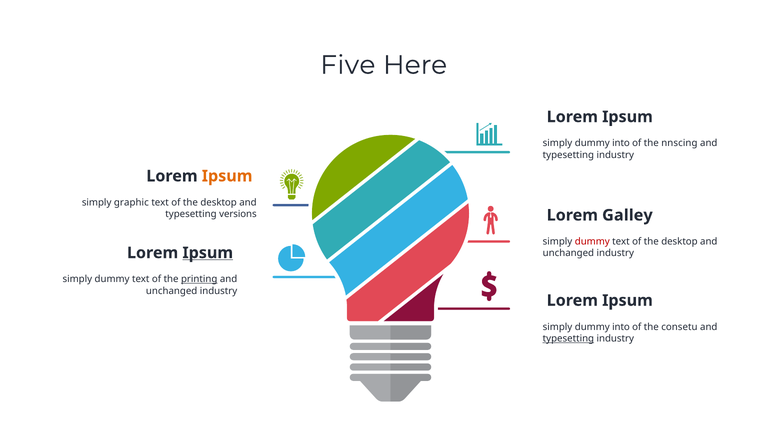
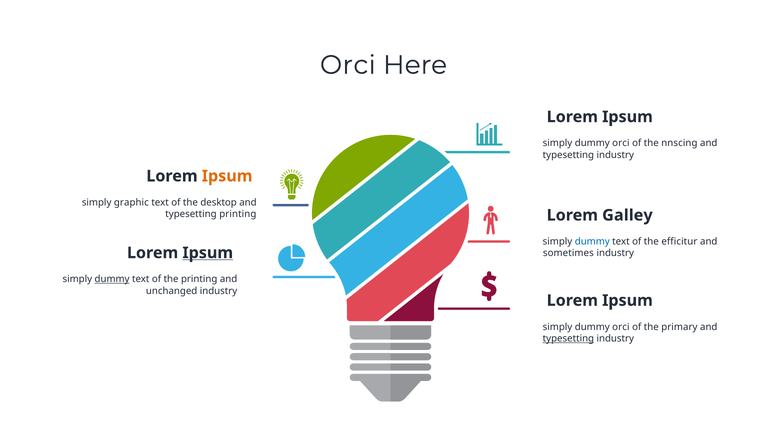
Five: Five -> Orci (348, 65)
into: into -> orci (621, 143)
typesetting versions: versions -> printing (238, 214)
dummy colour: red -> blue (592, 242)
desktop: desktop -> efficitur (679, 242)
unchanged: unchanged -> sometimes (568, 254)
dummy underline: none -> present (112, 280)
printing underline: present -> none (199, 280)
into: into -> orci (621, 327)
consetu: consetu -> primary (679, 327)
